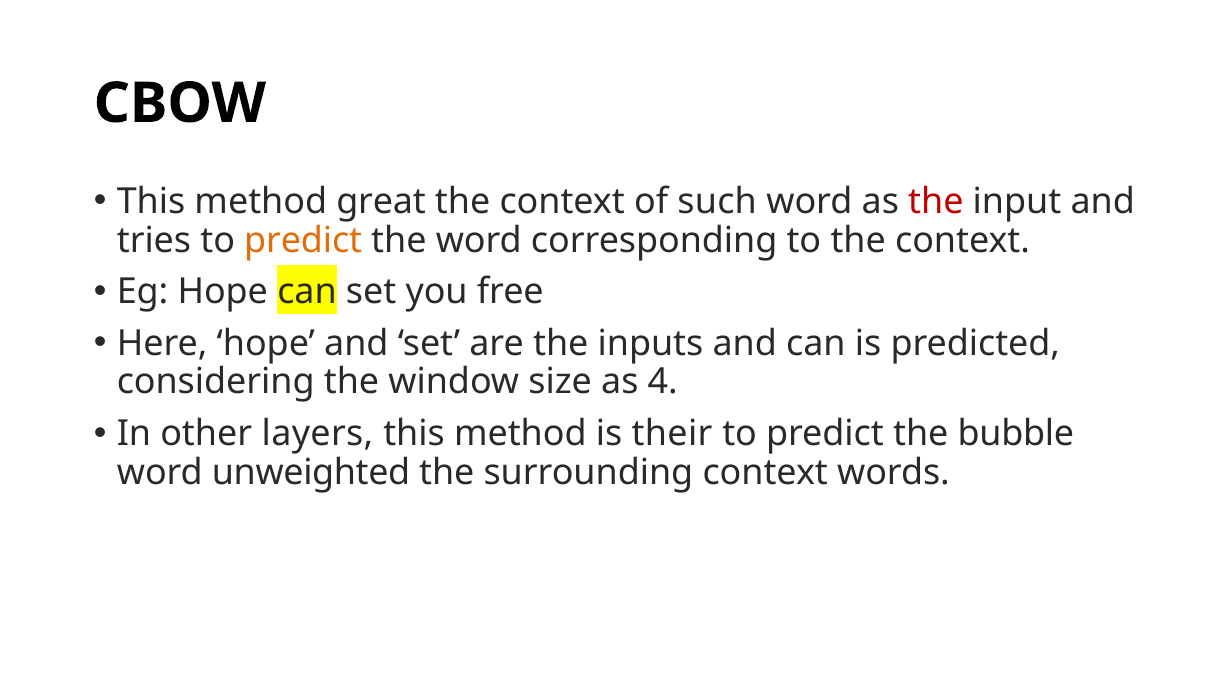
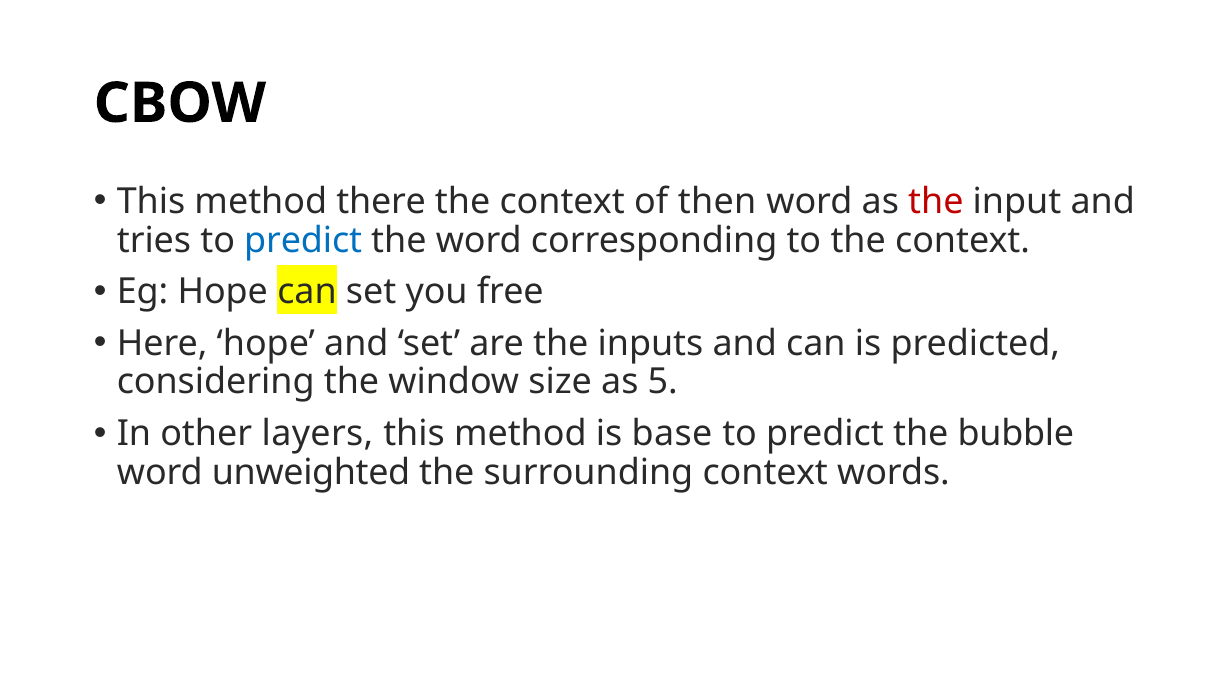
great: great -> there (381, 201)
such: such -> then (717, 201)
predict colour: orange -> blue (303, 240)
4: 4 -> 5 (663, 382)
their: their -> base (672, 434)
